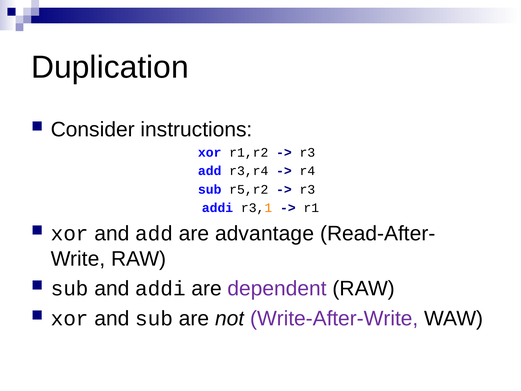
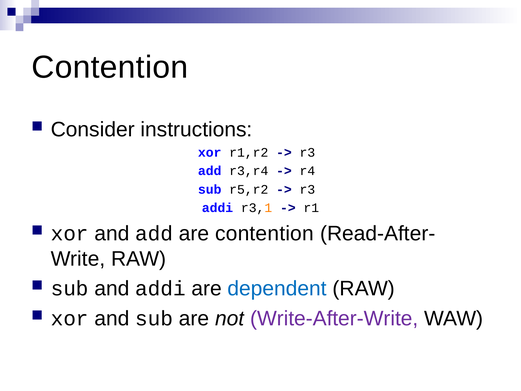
Duplication: Duplication -> Contention (110, 67)
are advantage: advantage -> contention (265, 233)
dependent colour: purple -> blue (277, 288)
